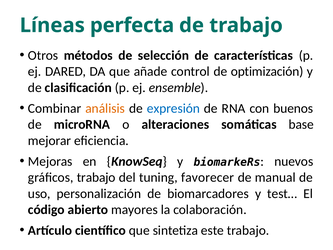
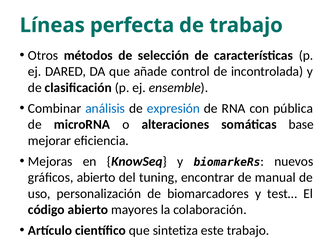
optimización: optimización -> incontrolada (267, 71)
análisis colour: orange -> blue (105, 108)
buenos: buenos -> pública (293, 108)
gráficos trabajo: trabajo -> abierto (96, 177)
favorecer: favorecer -> encontrar (208, 177)
